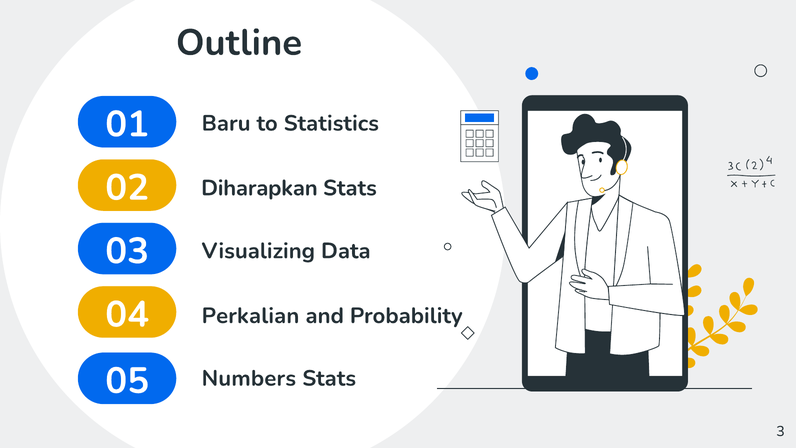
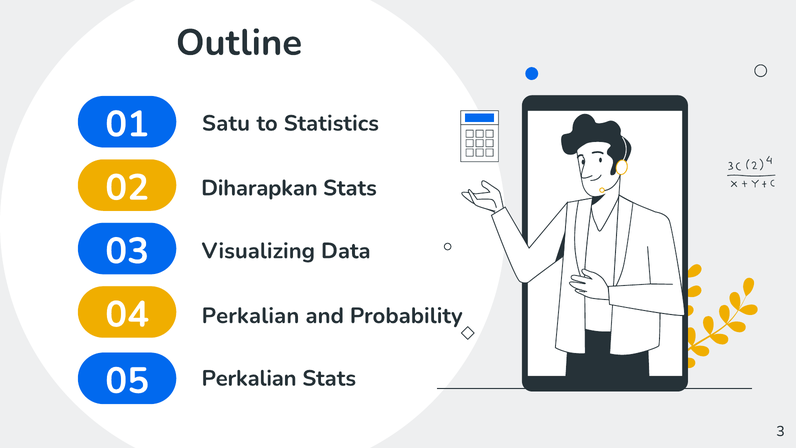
Baru: Baru -> Satu (226, 123)
Numbers: Numbers -> Perkalian (249, 378)
